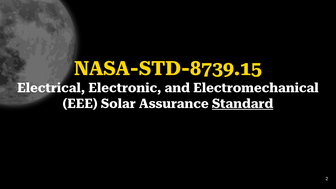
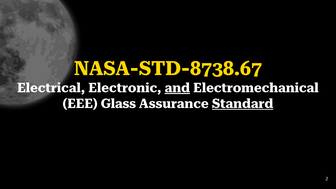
NASA-STD-8739.15: NASA-STD-8739.15 -> NASA-STD-8738.67 (168, 69)
and underline: none -> present (177, 88)
Solar: Solar -> Glass (118, 104)
